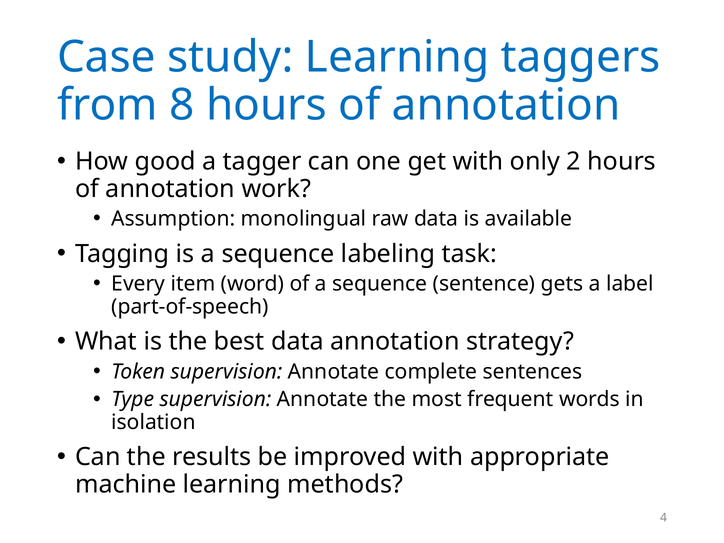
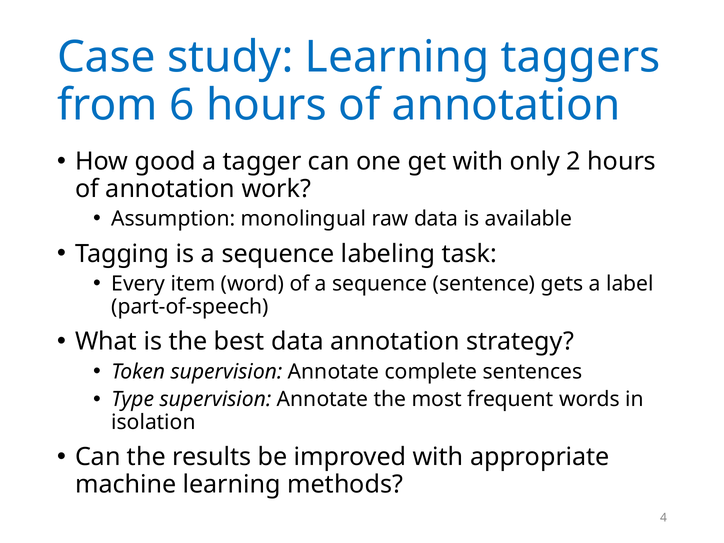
8: 8 -> 6 (182, 105)
